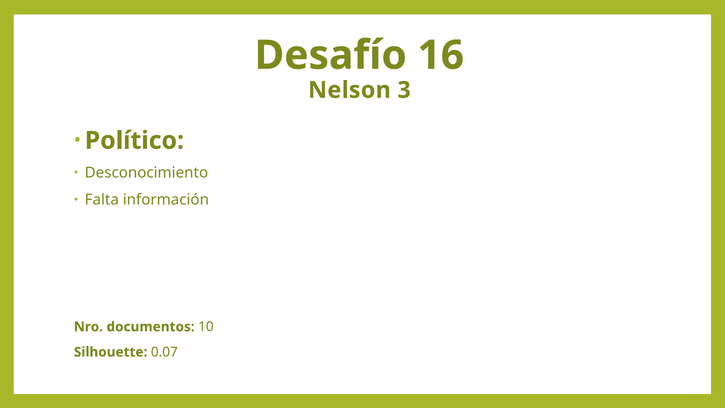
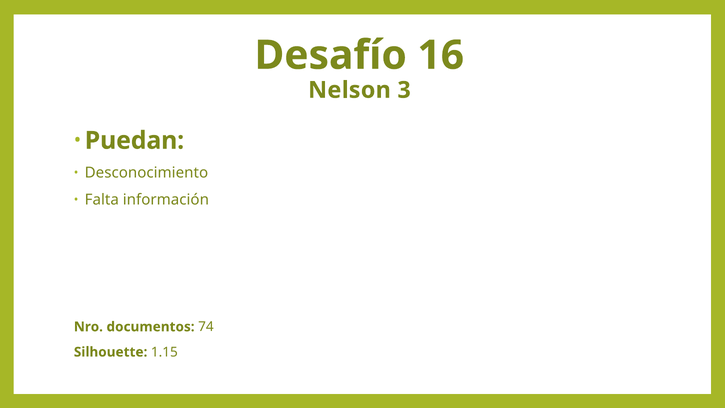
Político: Político -> Puedan (134, 140)
10: 10 -> 74 (206, 327)
0.07: 0.07 -> 1.15 (164, 352)
